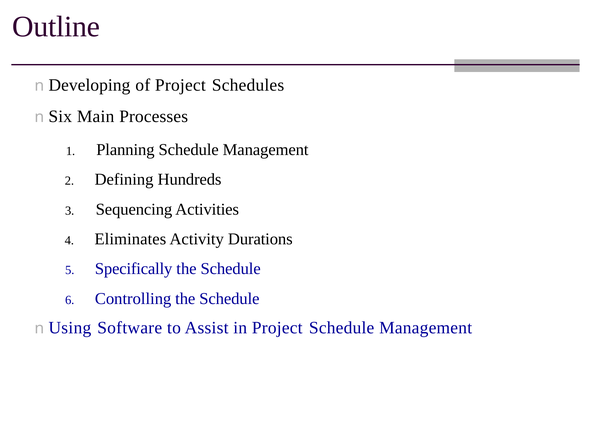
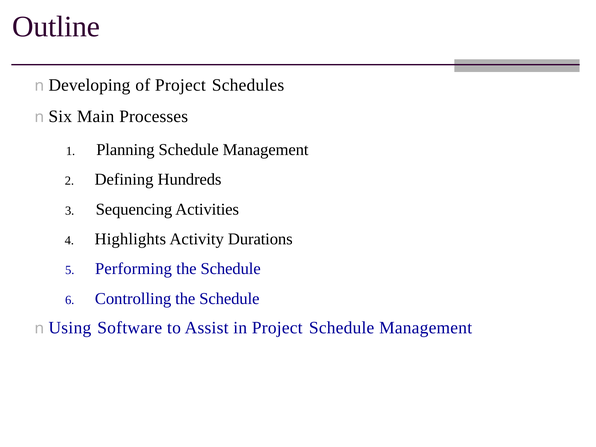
Eliminates: Eliminates -> Highlights (130, 239)
Specifically: Specifically -> Performing (133, 269)
